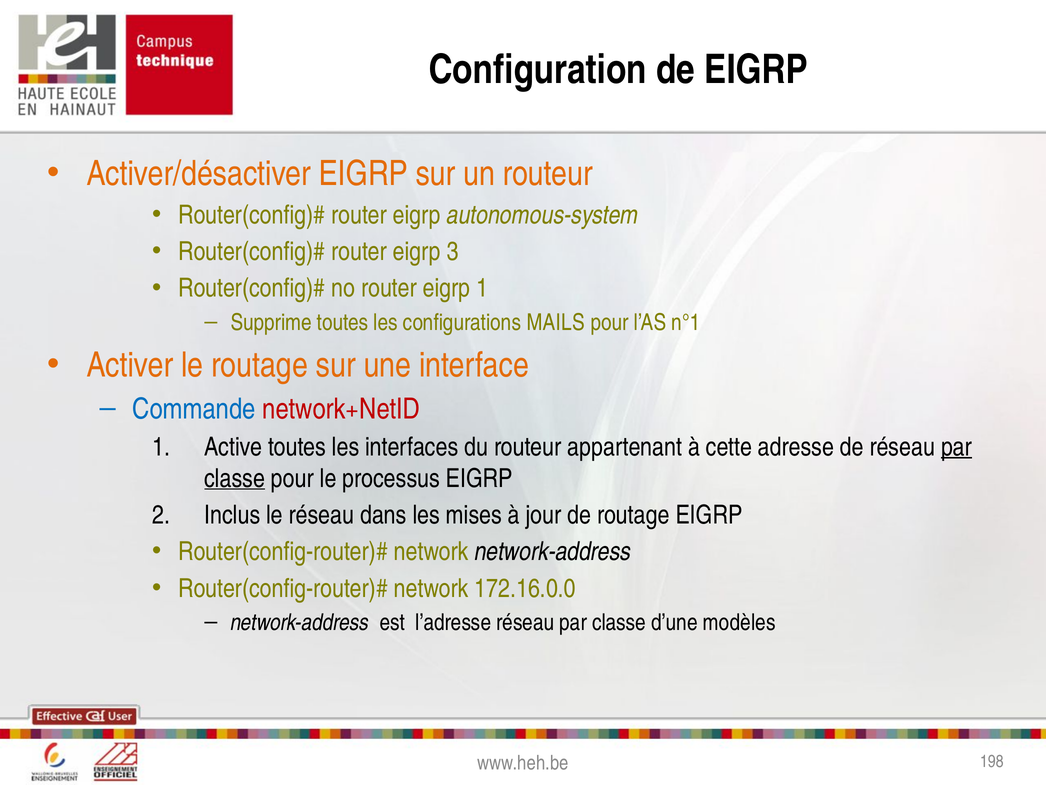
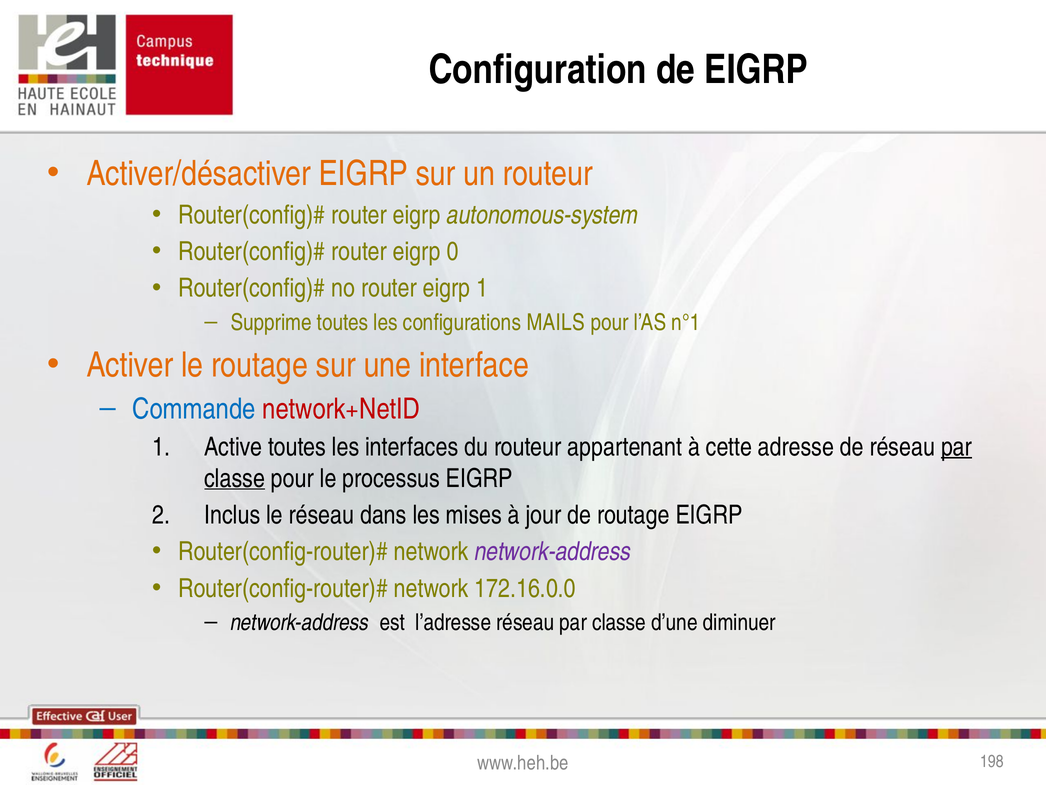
3: 3 -> 0 (452, 252)
network-address colour: black -> purple (553, 551)
modèles: modèles -> diminuer (739, 622)
